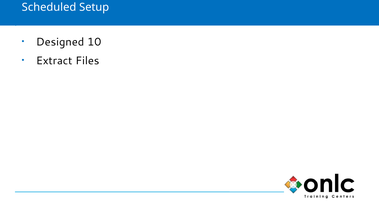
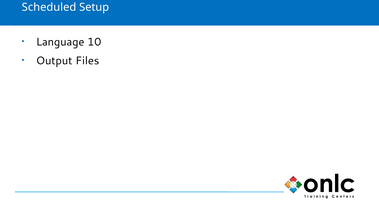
Designed: Designed -> Language (60, 42)
Extract: Extract -> Output (54, 61)
